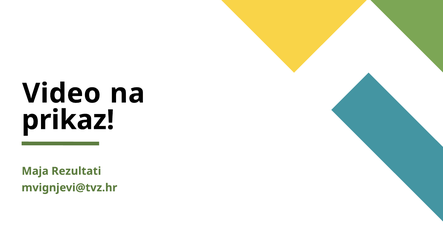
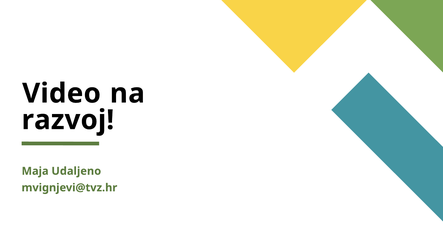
prikaz: prikaz -> razvoj (68, 120)
Rezultati: Rezultati -> Udaljeno (76, 171)
